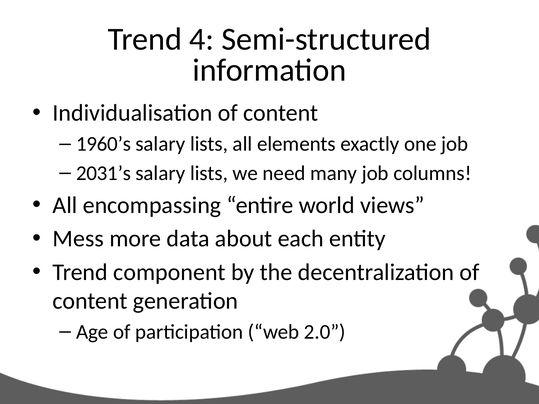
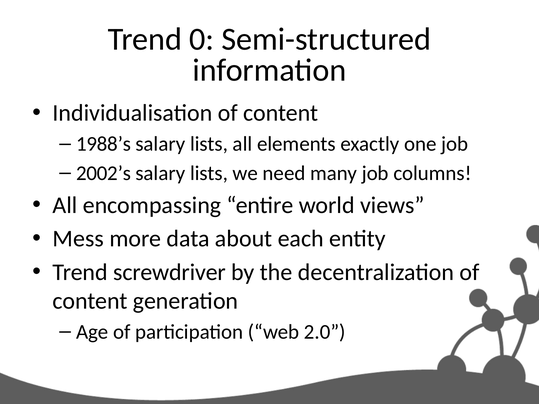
4: 4 -> 0 (202, 39)
1960’s: 1960’s -> 1988’s (104, 144)
2031’s: 2031’s -> 2002’s (104, 173)
component: component -> screwdriver (170, 272)
